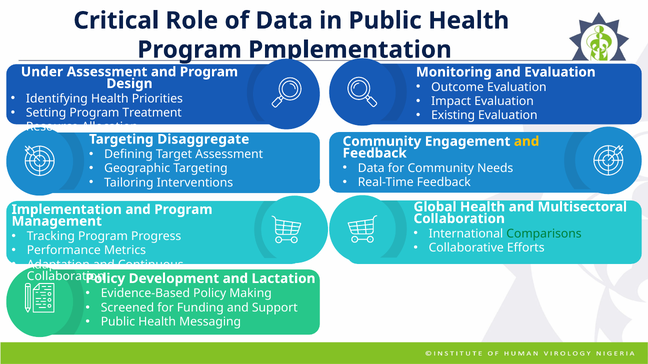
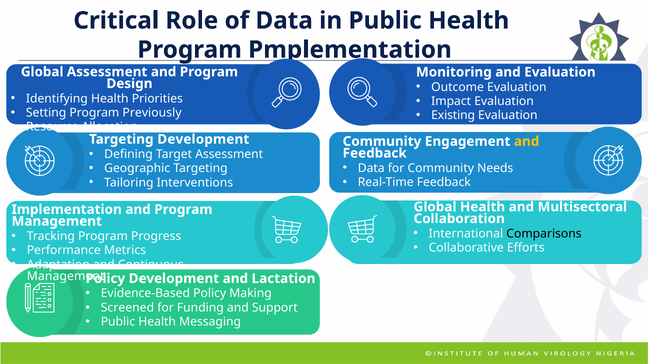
Under: Under -> Global (42, 72)
Treatment: Treatment -> Previously (152, 113)
Targeting Disaggregate: Disaggregate -> Development (203, 139)
Comparisons colour: green -> black (544, 234)
Collaboration: Collaboration -> Management (66, 277)
